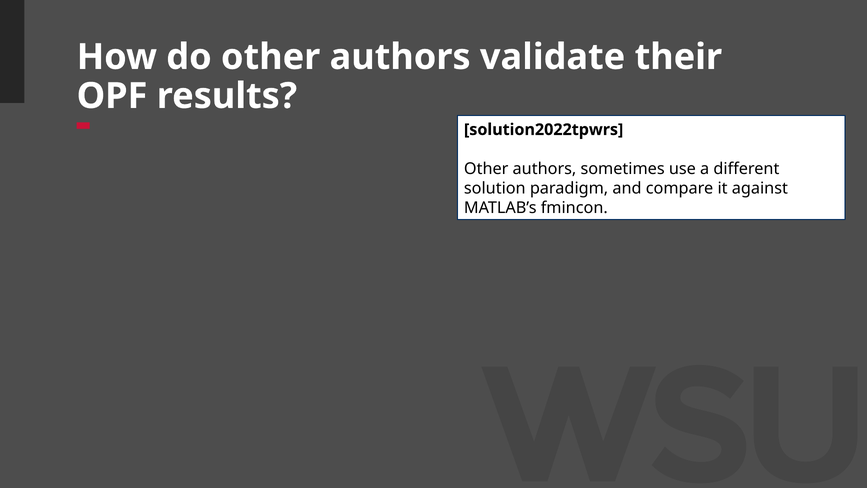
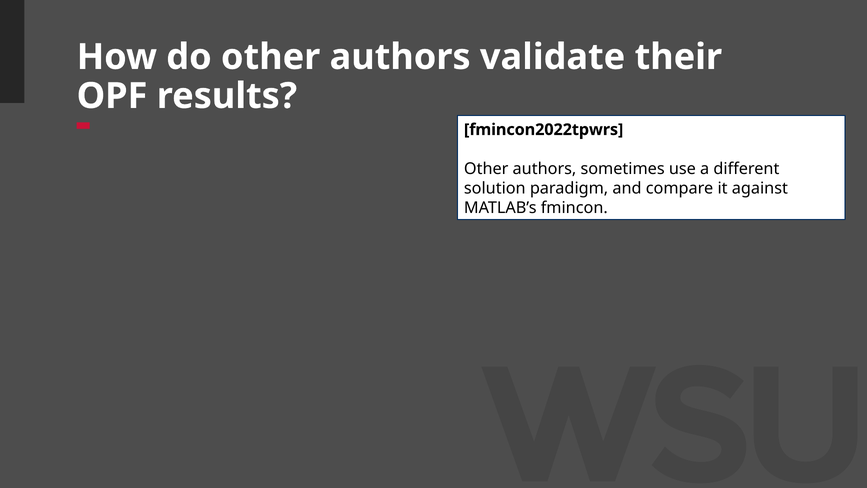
solution2022tpwrs: solution2022tpwrs -> fmincon2022tpwrs (544, 130)
